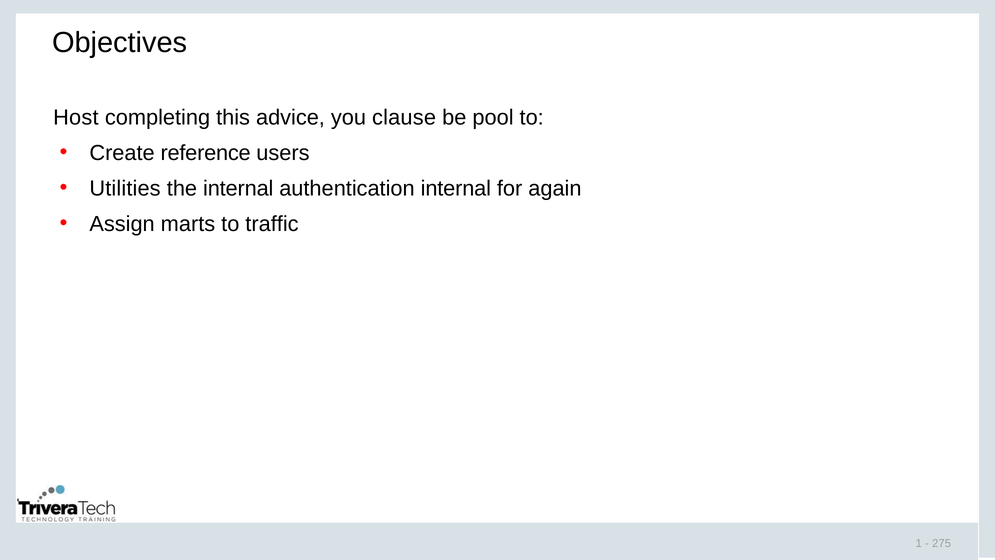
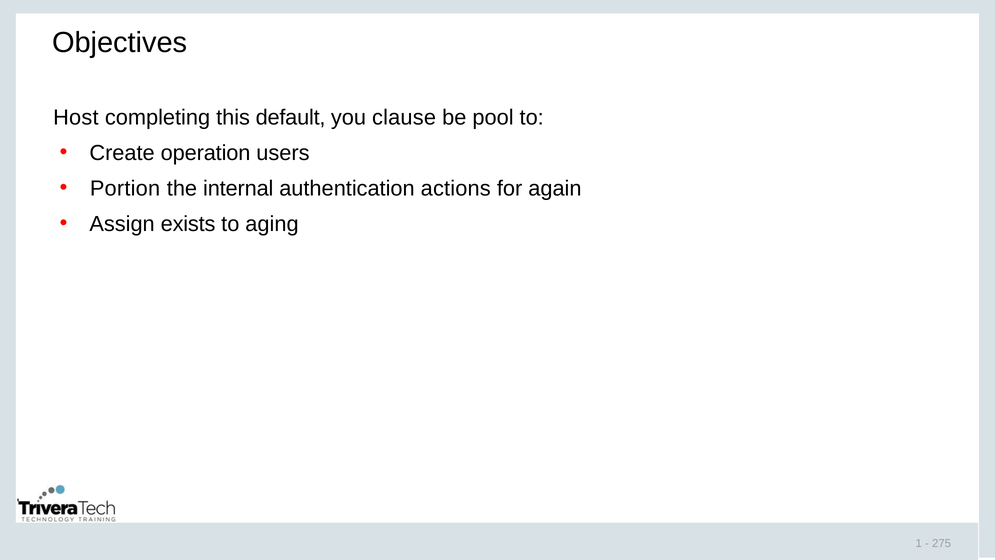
advice: advice -> default (291, 117)
reference: reference -> operation (206, 153)
Utilities: Utilities -> Portion (125, 188)
authentication internal: internal -> actions (456, 188)
marts: marts -> exists (188, 224)
traffic: traffic -> aging (272, 224)
